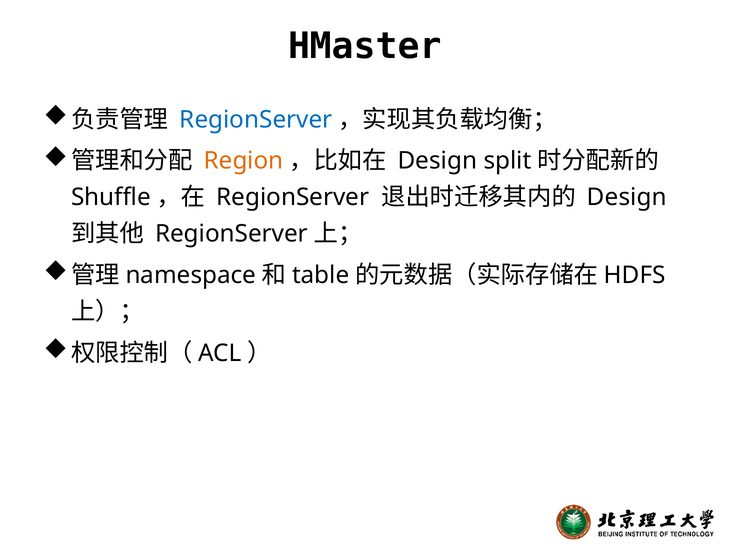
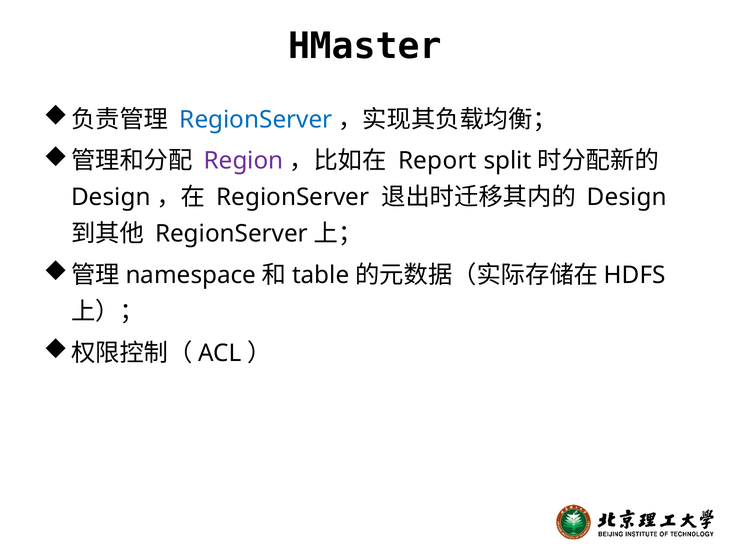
Region colour: orange -> purple (244, 161)
Design: Design -> Report (437, 161)
Shuffle: Shuffle -> Design (111, 197)
